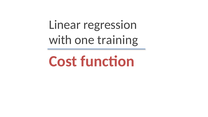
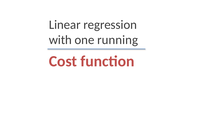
training: training -> running (118, 40)
